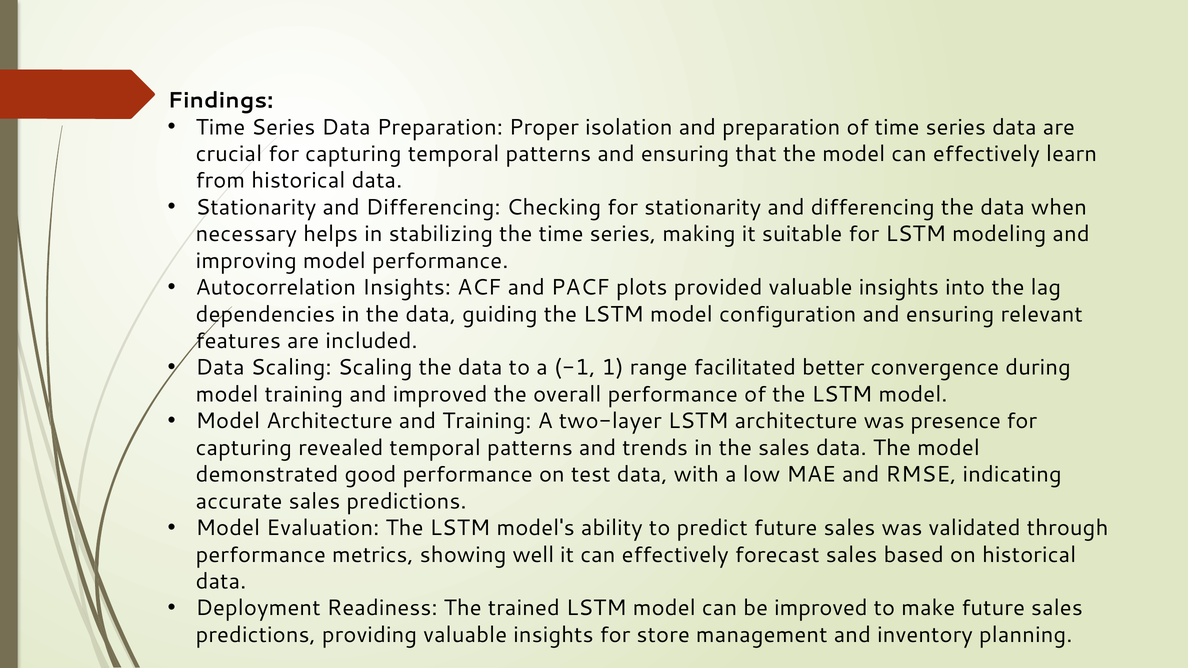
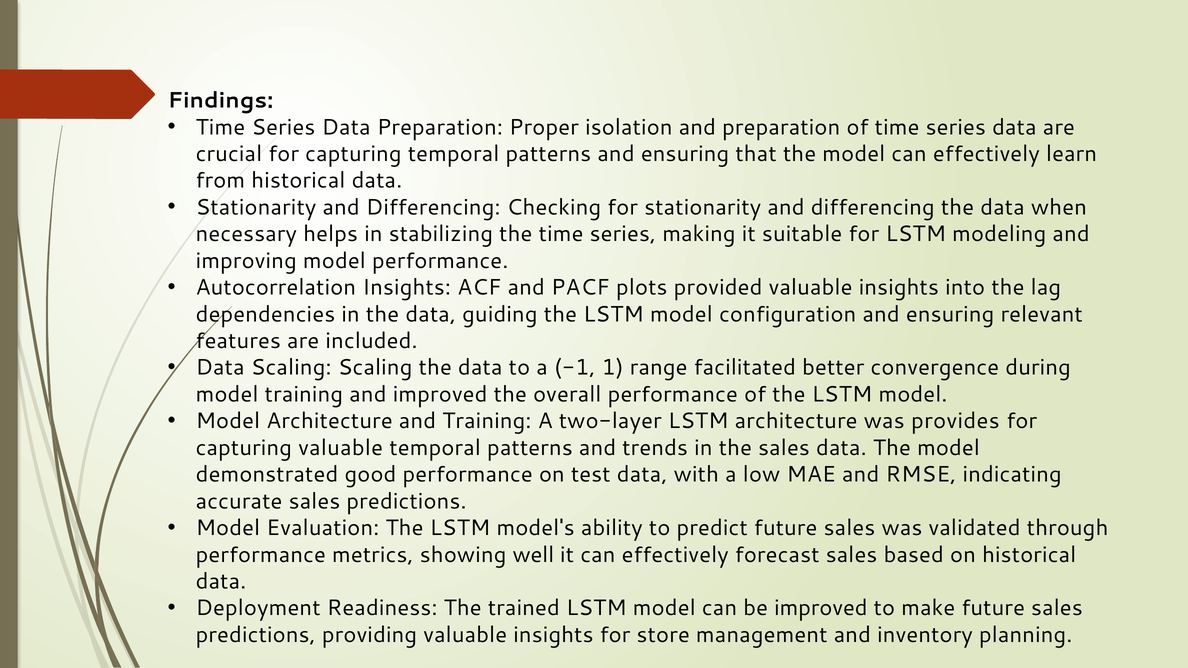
presence: presence -> provides (955, 421)
capturing revealed: revealed -> valuable (341, 448)
